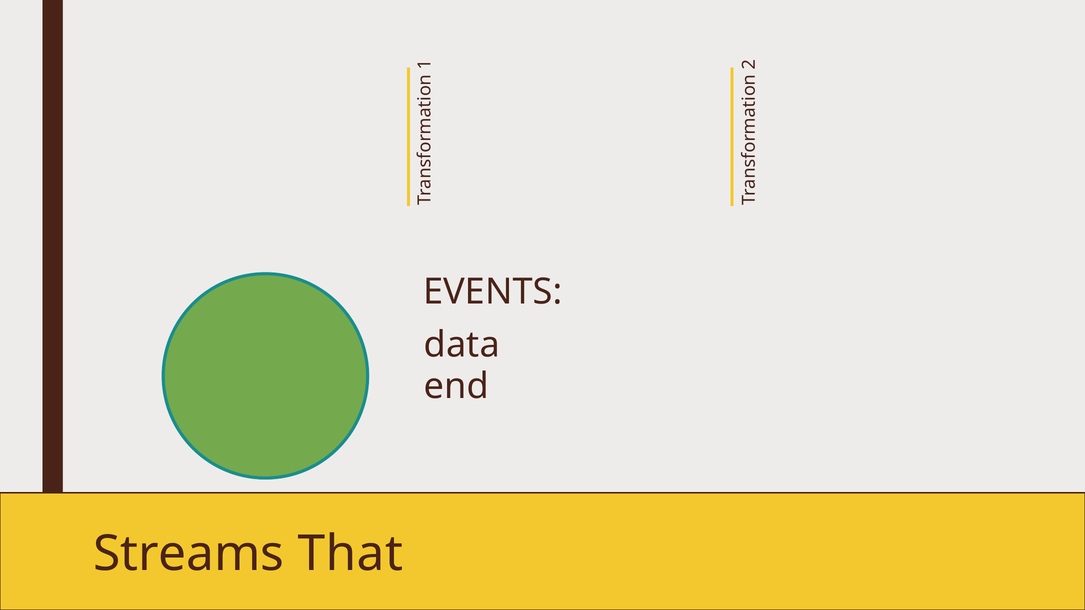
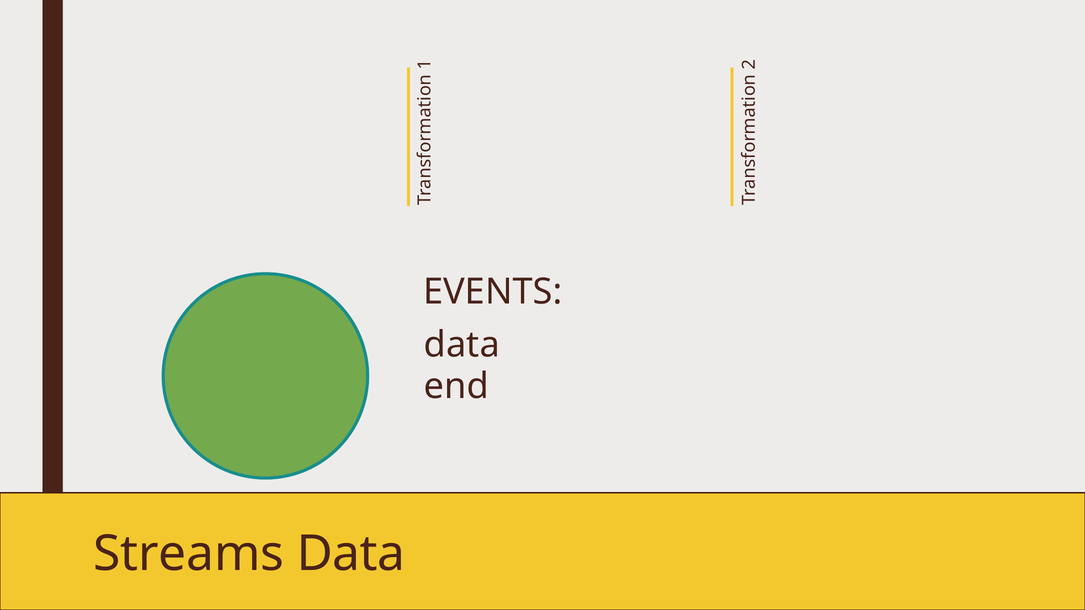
Streams That: That -> Data (351, 554)
